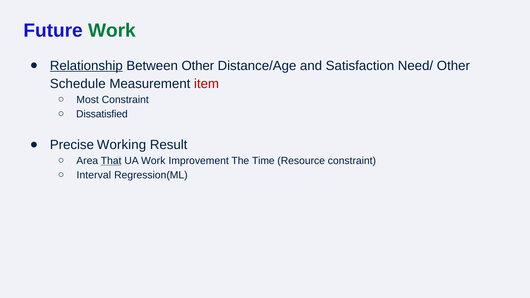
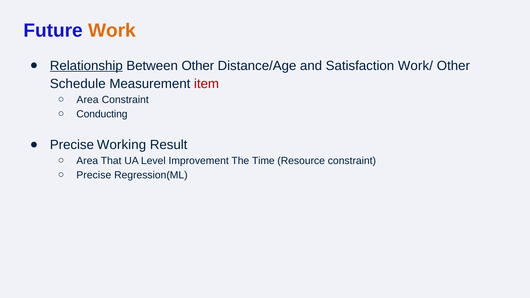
Work colour: green -> orange (112, 31)
Need/: Need/ -> Work/ (415, 66)
Most: Most -> Area (88, 100)
Dissatisfied: Dissatisfied -> Conducting (102, 114)
That underline: present -> none (111, 161)
UA Work: Work -> Level (153, 161)
Interval: Interval -> Precise (94, 175)
